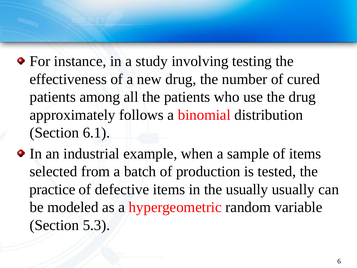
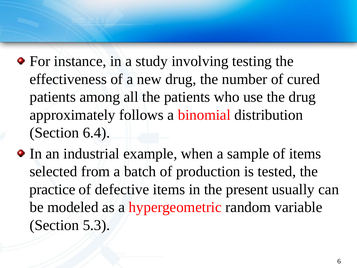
6.1: 6.1 -> 6.4 (96, 133)
the usually: usually -> present (247, 189)
